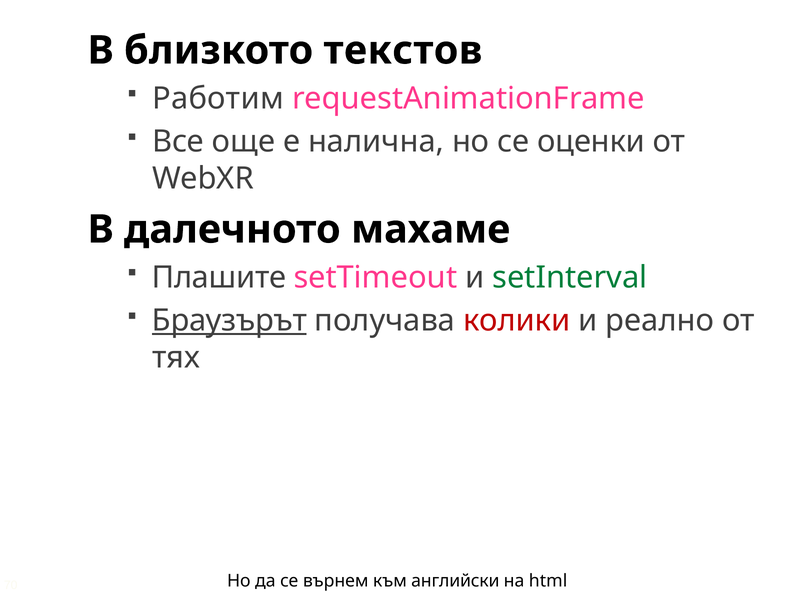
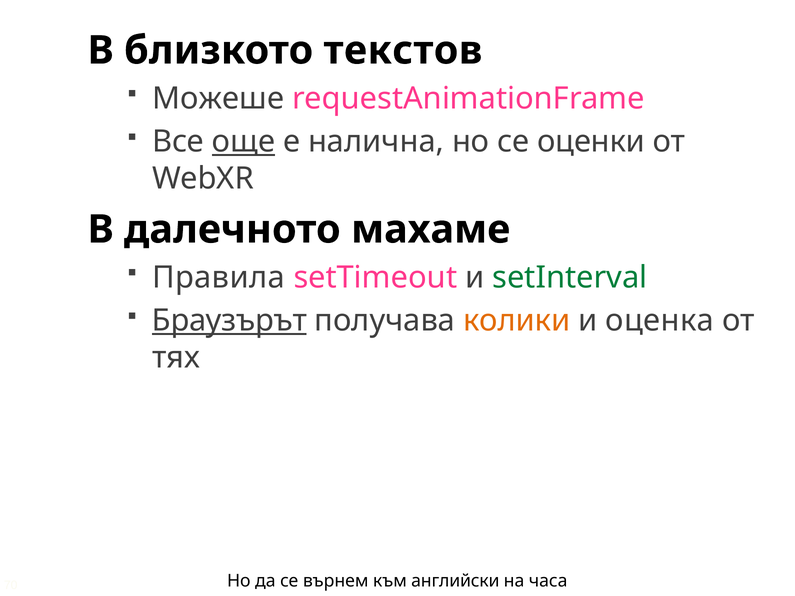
Работим: Работим -> Можеше (218, 98)
още underline: none -> present (243, 142)
Плашите: Плашите -> Правила (219, 278)
колики colour: red -> orange (517, 321)
реално: реално -> оценка (660, 321)
html: html -> часа (548, 581)
